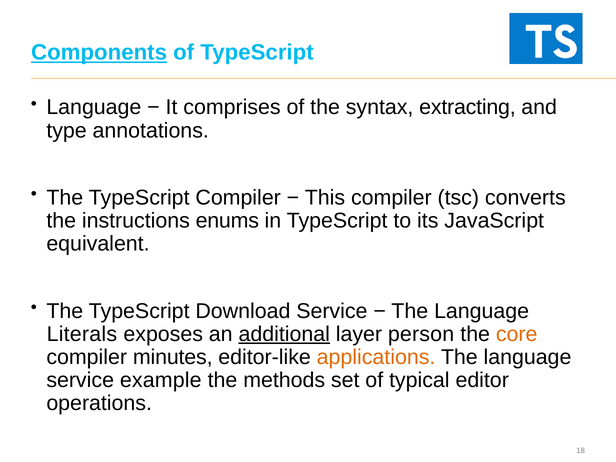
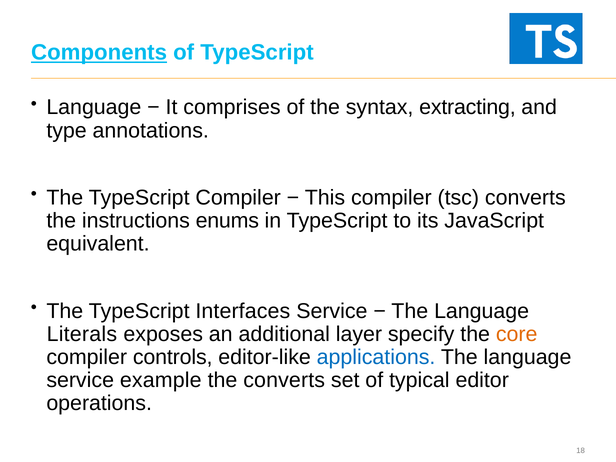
Download: Download -> Interfaces (243, 311)
additional underline: present -> none (284, 334)
person: person -> specify (421, 334)
minutes: minutes -> controls (173, 357)
applications colour: orange -> blue (376, 357)
the methods: methods -> converts (284, 380)
